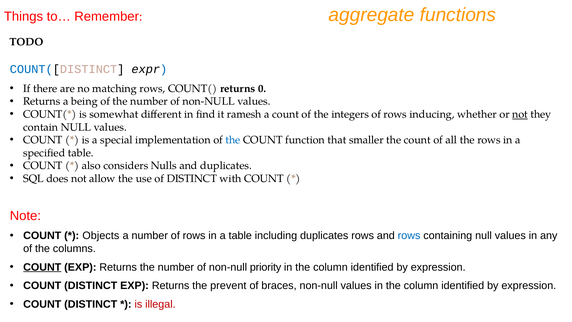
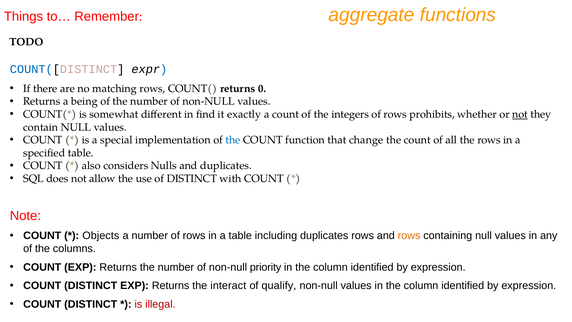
ramesh: ramesh -> exactly (244, 114)
inducing: inducing -> prohibits (432, 114)
smaller: smaller -> change (366, 140)
rows colour: blue -> orange (409, 236)
COUNT underline: present -> none (42, 267)
prevent: prevent -> interact (228, 286)
braces: braces -> qualify (279, 286)
